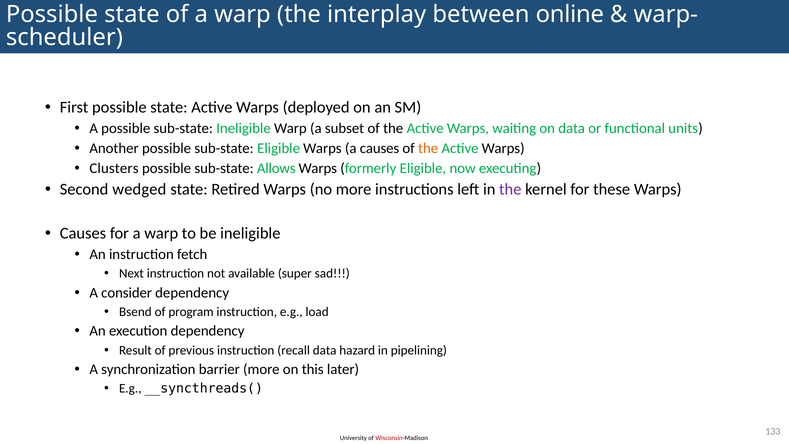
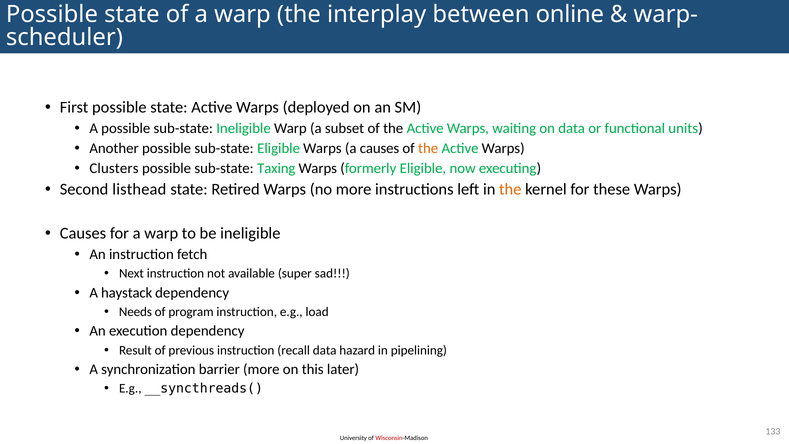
Allows: Allows -> Taxing (276, 168)
wedged: wedged -> listhead (139, 189)
the colour: purple -> orange (510, 189)
consider: consider -> haystack (127, 293)
Bsend: Bsend -> Needs (135, 312)
